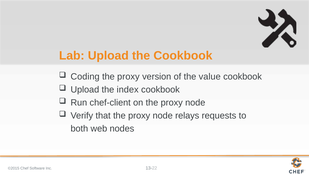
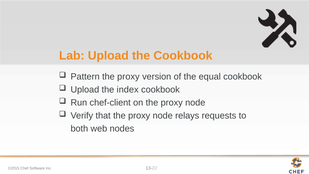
Coding: Coding -> Pattern (85, 77)
value: value -> equal (210, 77)
